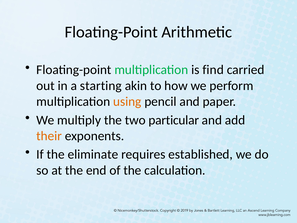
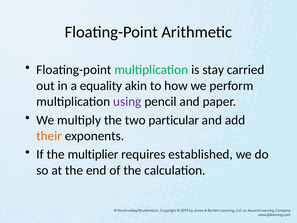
find: find -> stay (213, 70)
starting: starting -> equality (101, 86)
using colour: orange -> purple (127, 101)
eliminate: eliminate -> multiplier (93, 154)
